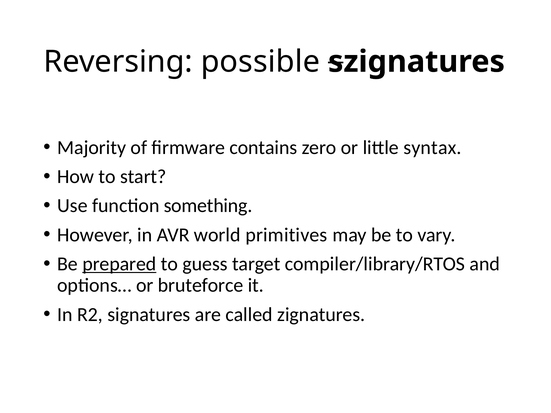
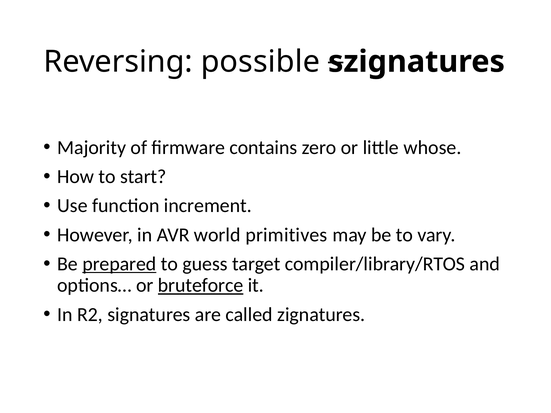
syntax: syntax -> whose (433, 148)
something: something -> increment (208, 206)
bruteforce underline: none -> present (201, 286)
